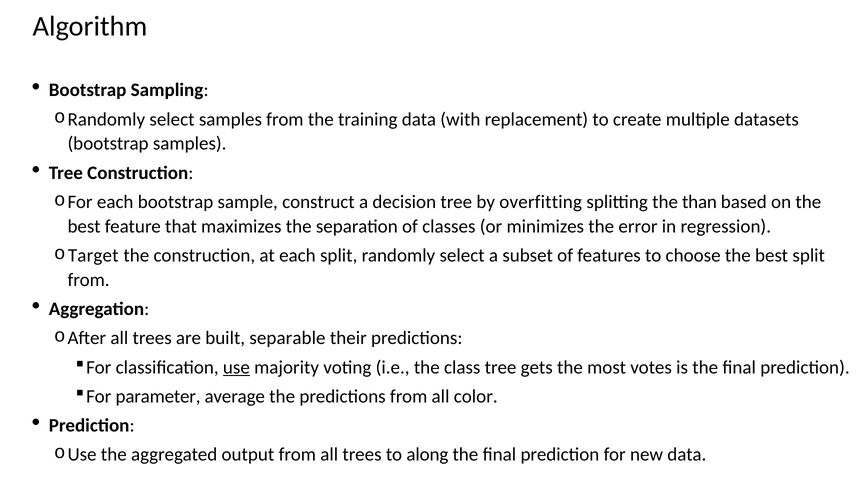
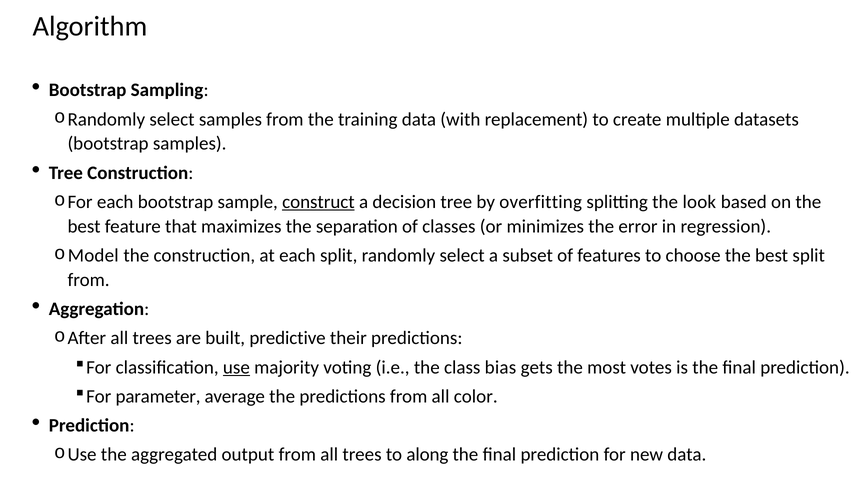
construct underline: none -> present (318, 202)
than: than -> look (699, 202)
Target: Target -> Model (93, 256)
separable: separable -> predictive (288, 339)
class tree: tree -> bias (500, 368)
